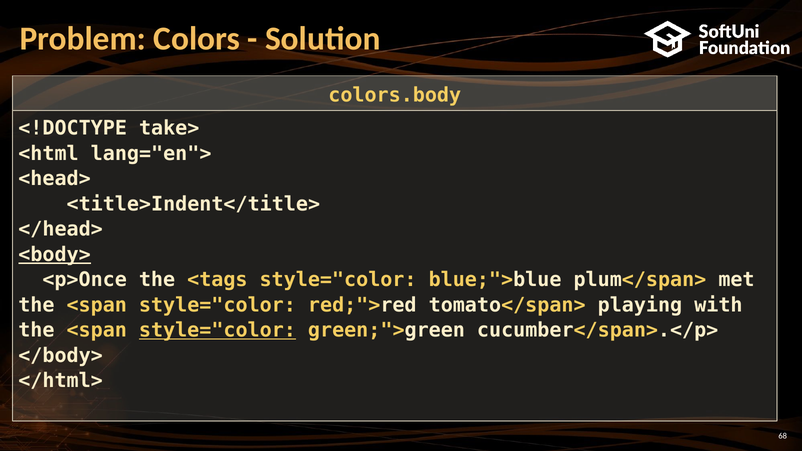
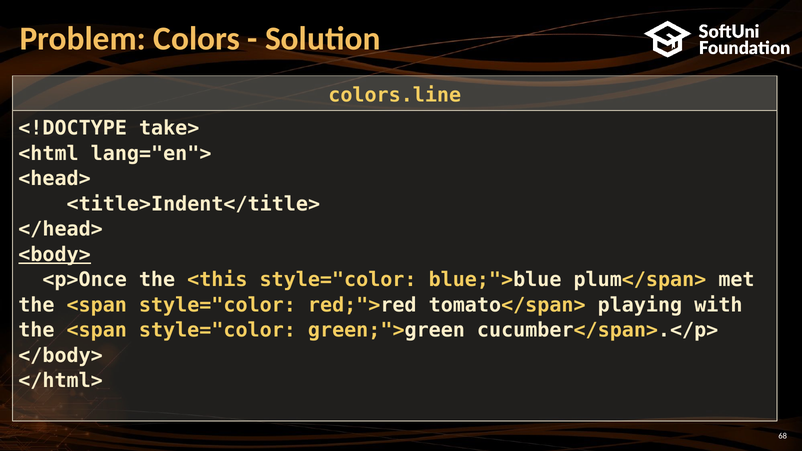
colors.body: colors.body -> colors.line (395, 95)
<tags: <tags -> <this (217, 280)
style="color underline: present -> none (217, 330)
